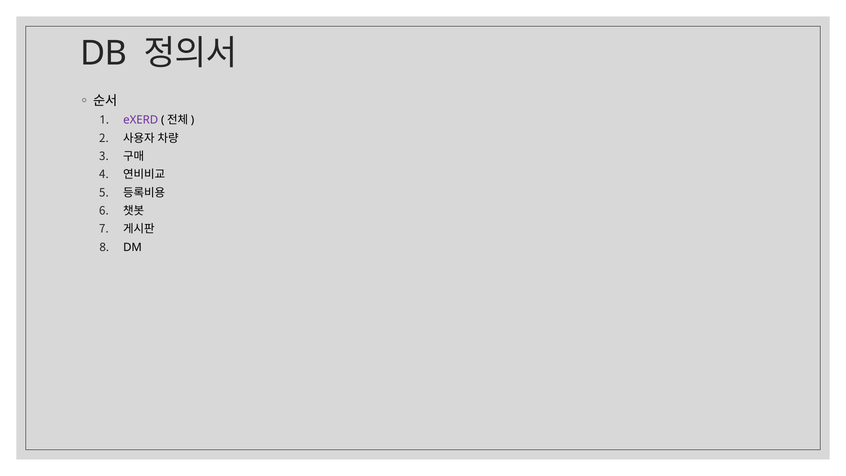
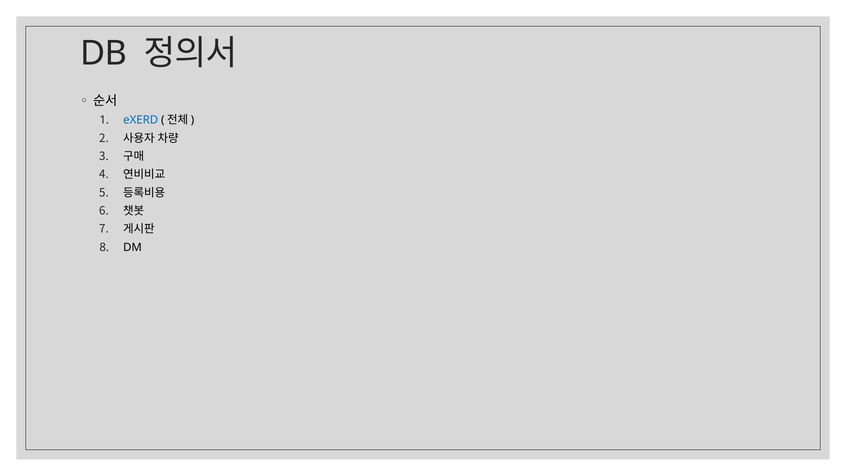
eXERD colour: purple -> blue (141, 120)
